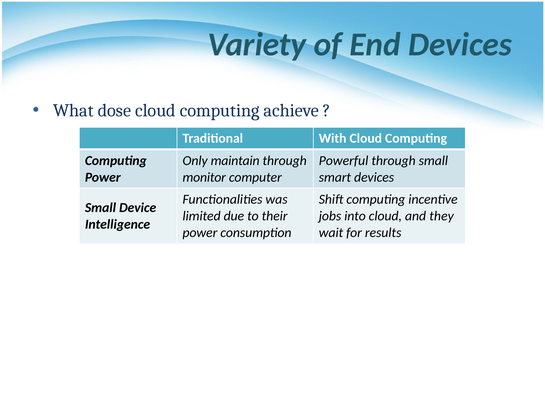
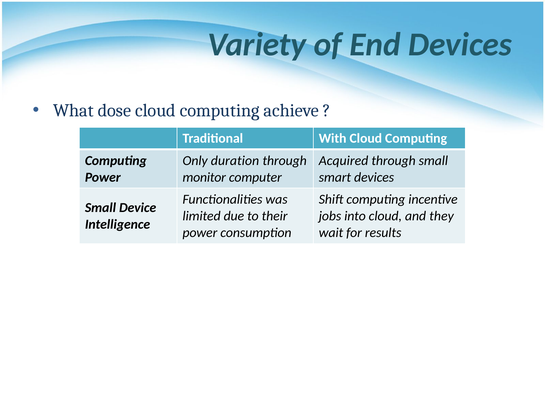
maintain: maintain -> duration (235, 160)
Powerful: Powerful -> Acquired (344, 160)
